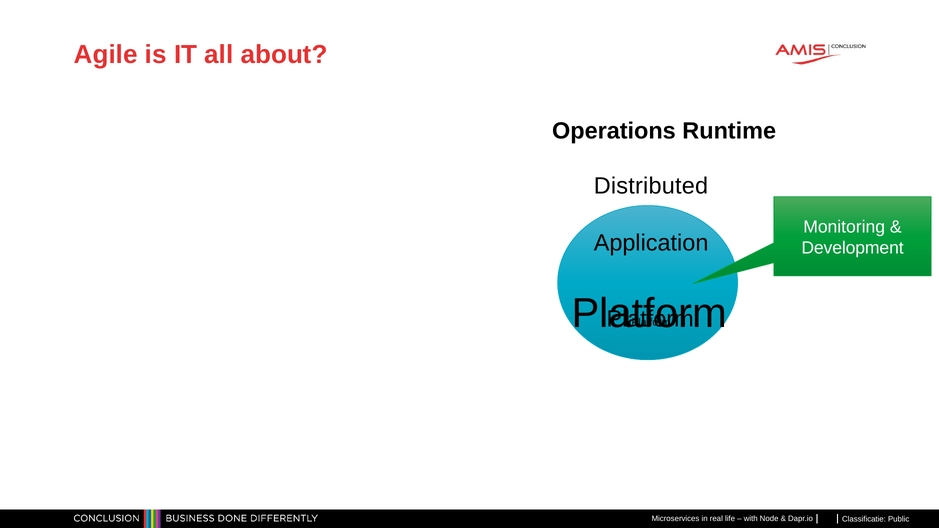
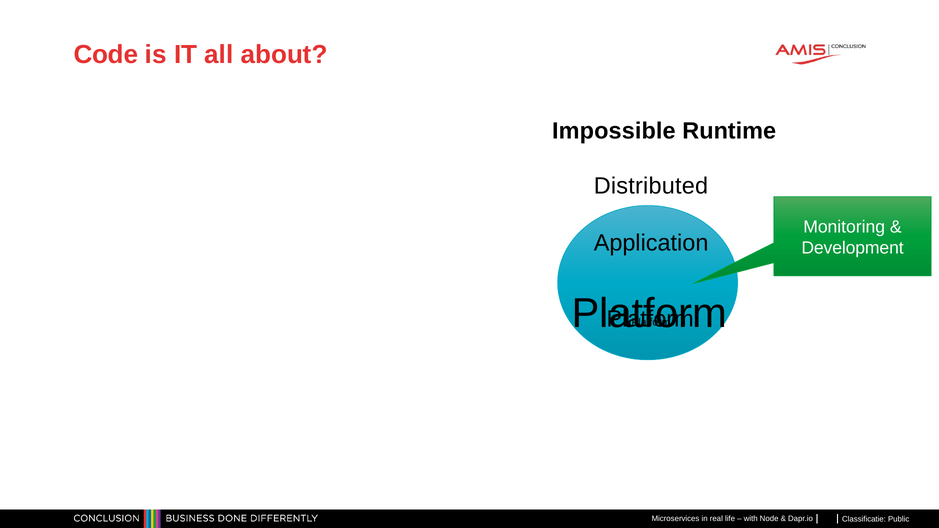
Agile: Agile -> Code (106, 55)
Operations: Operations -> Impossible (614, 131)
